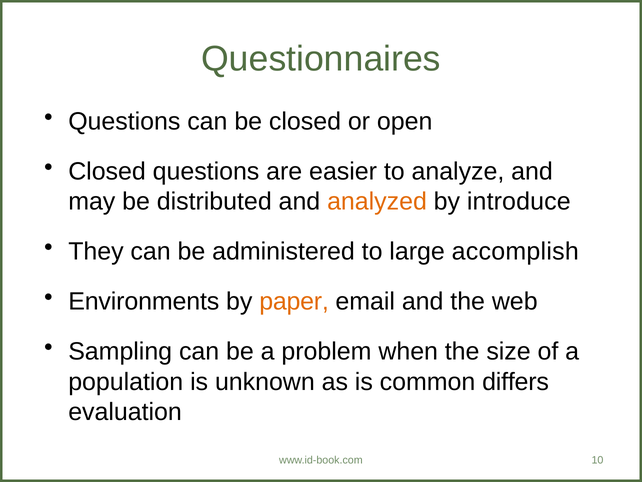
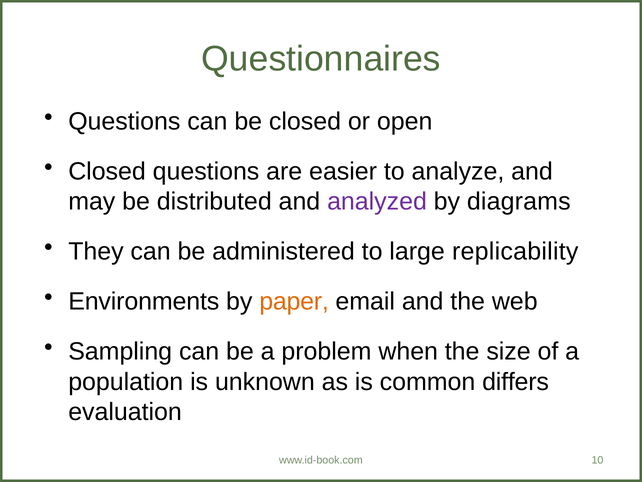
analyzed colour: orange -> purple (377, 201)
introduce: introduce -> diagrams (519, 201)
accomplish: accomplish -> replicability (515, 251)
